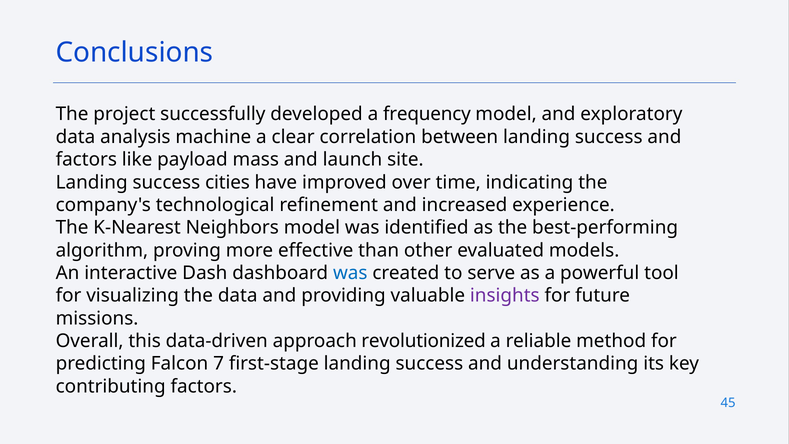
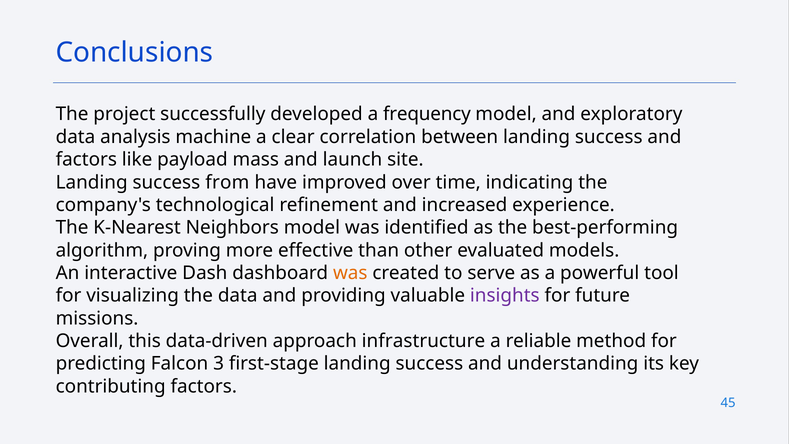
cities: cities -> from (227, 182)
was colour: blue -> orange (350, 273)
revolutionized: revolutionized -> infrastructure (423, 341)
7: 7 -> 3 (219, 364)
